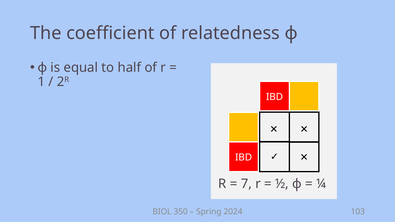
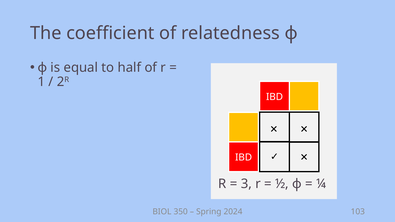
7: 7 -> 3 (246, 184)
